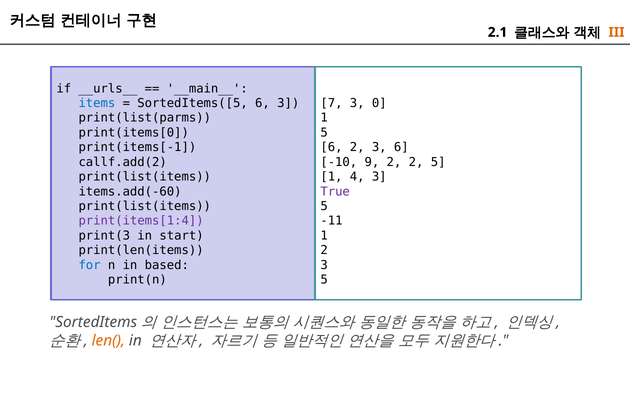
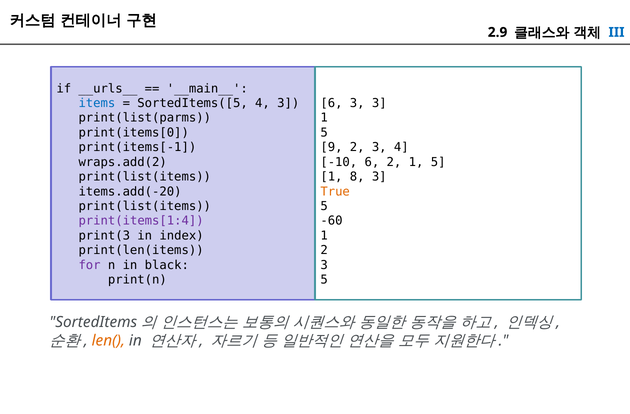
2.1: 2.1 -> 2.9 (498, 32)
III colour: orange -> blue (616, 32)
SortedItems([5 6: 6 -> 4 (262, 103)
7: 7 -> 6 (331, 103)
3 0: 0 -> 3 (379, 103)
6: 6 -> 9 (331, 147)
3 6: 6 -> 4 (401, 147)
callf.add(2: callf.add(2 -> wraps.add(2 (123, 162)
-10 9: 9 -> 6 (372, 162)
2 2: 2 -> 1 (416, 162)
4: 4 -> 8 (357, 177)
items.add(-60: items.add(-60 -> items.add(-20 (130, 191)
True colour: purple -> orange (335, 191)
-11: -11 -> -60 (331, 221)
start: start -> index (182, 236)
for colour: blue -> purple (90, 265)
based: based -> black (167, 265)
